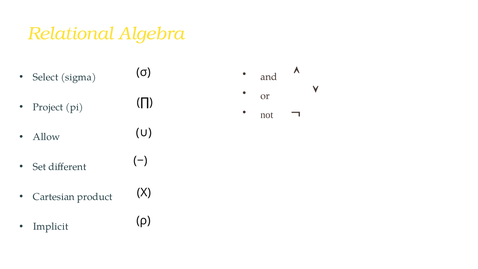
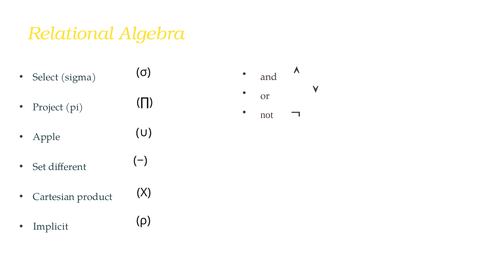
Allow: Allow -> Apple (47, 137)
